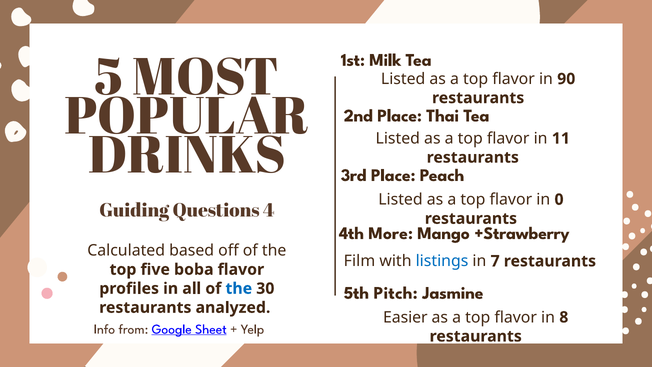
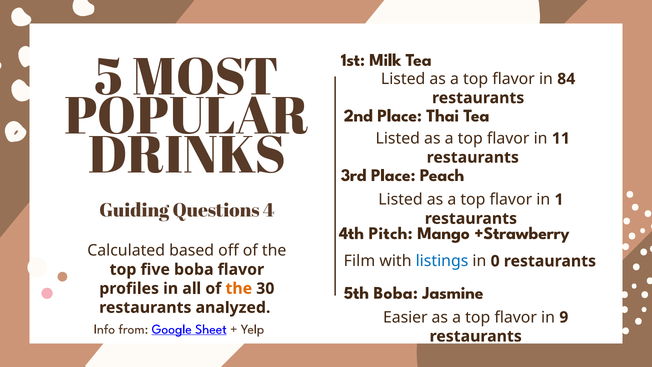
90: 90 -> 84 (566, 79)
0: 0 -> 1 (559, 199)
More: More -> Pitch (391, 233)
7: 7 -> 0 (495, 261)
5th Pitch: Pitch -> Boba (396, 293)
the colour: blue -> orange (239, 288)
8: 8 -> 9 (564, 317)
